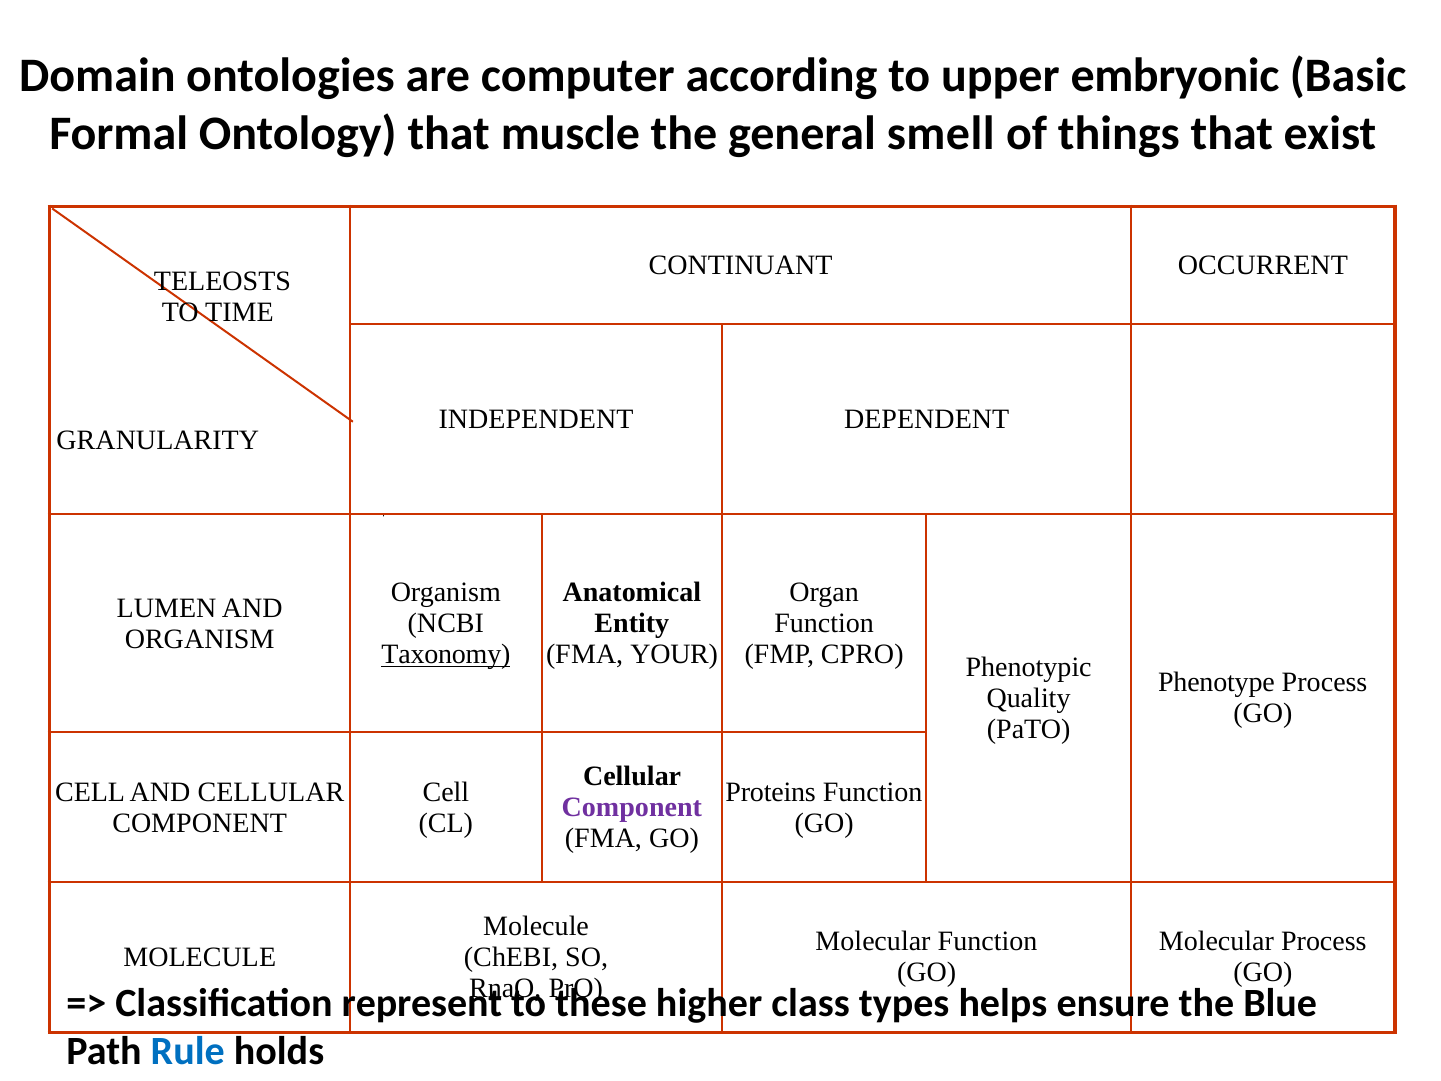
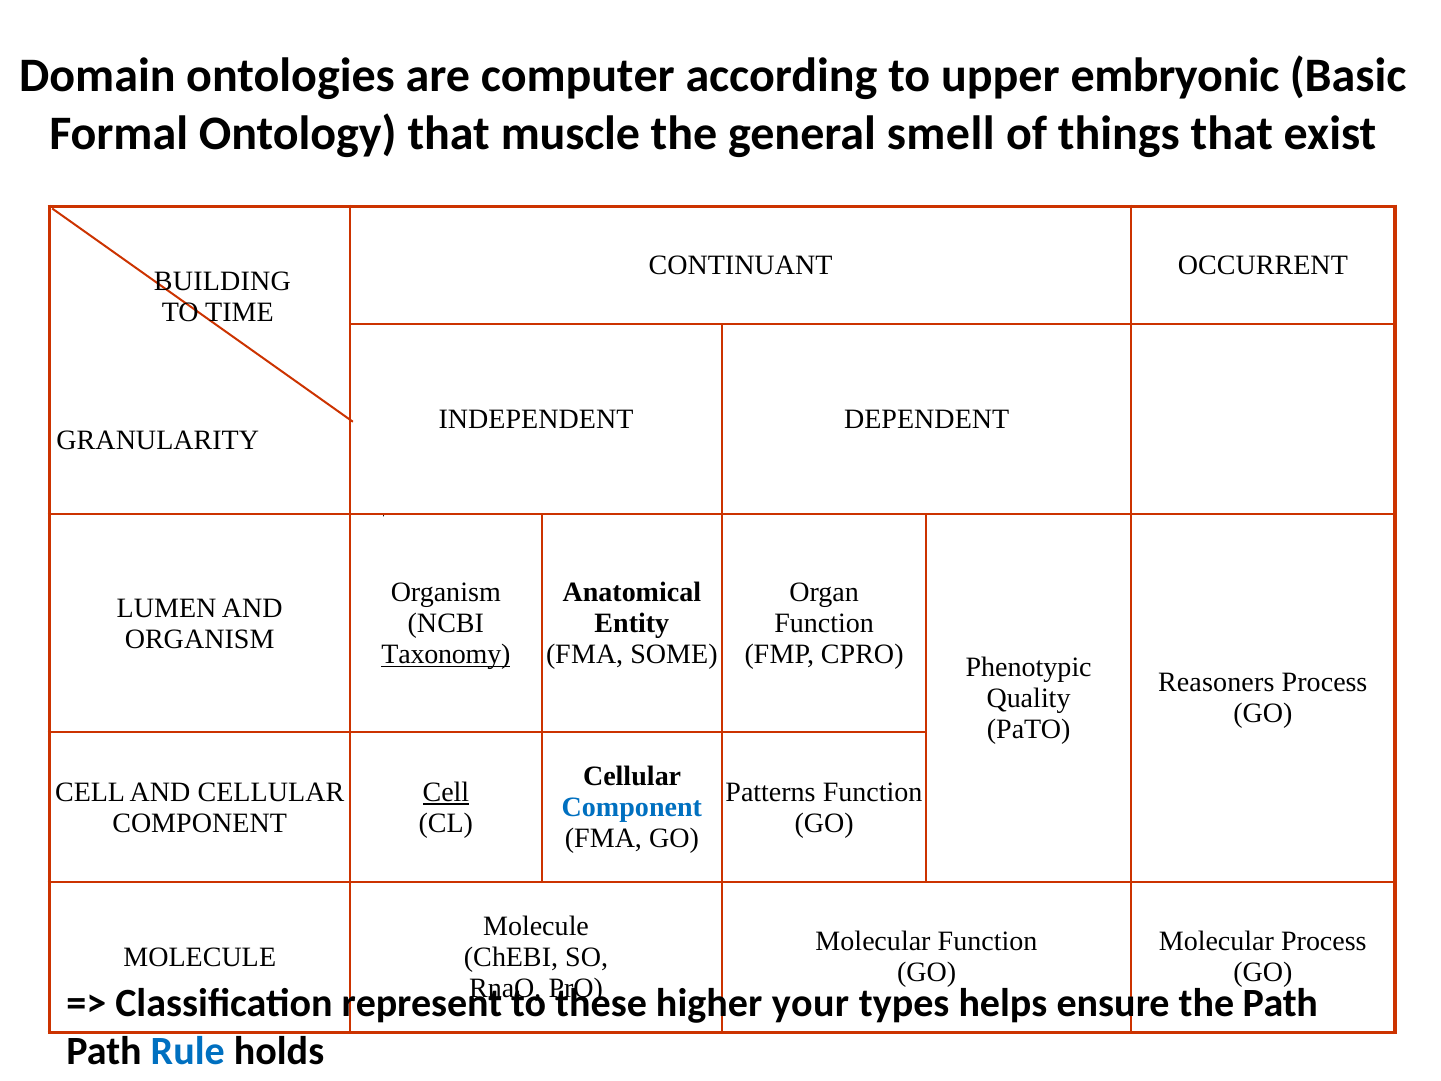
TELEOSTS: TELEOSTS -> BUILDING (222, 281)
YOUR: YOUR -> SOME (674, 654)
Phenotype: Phenotype -> Reasoners (1216, 683)
Cell underline: none -> present (446, 792)
Proteins: Proteins -> Patterns (771, 792)
Component colour: purple -> blue (632, 807)
class: class -> your (810, 1003)
the Blue: Blue -> Path (1280, 1003)
